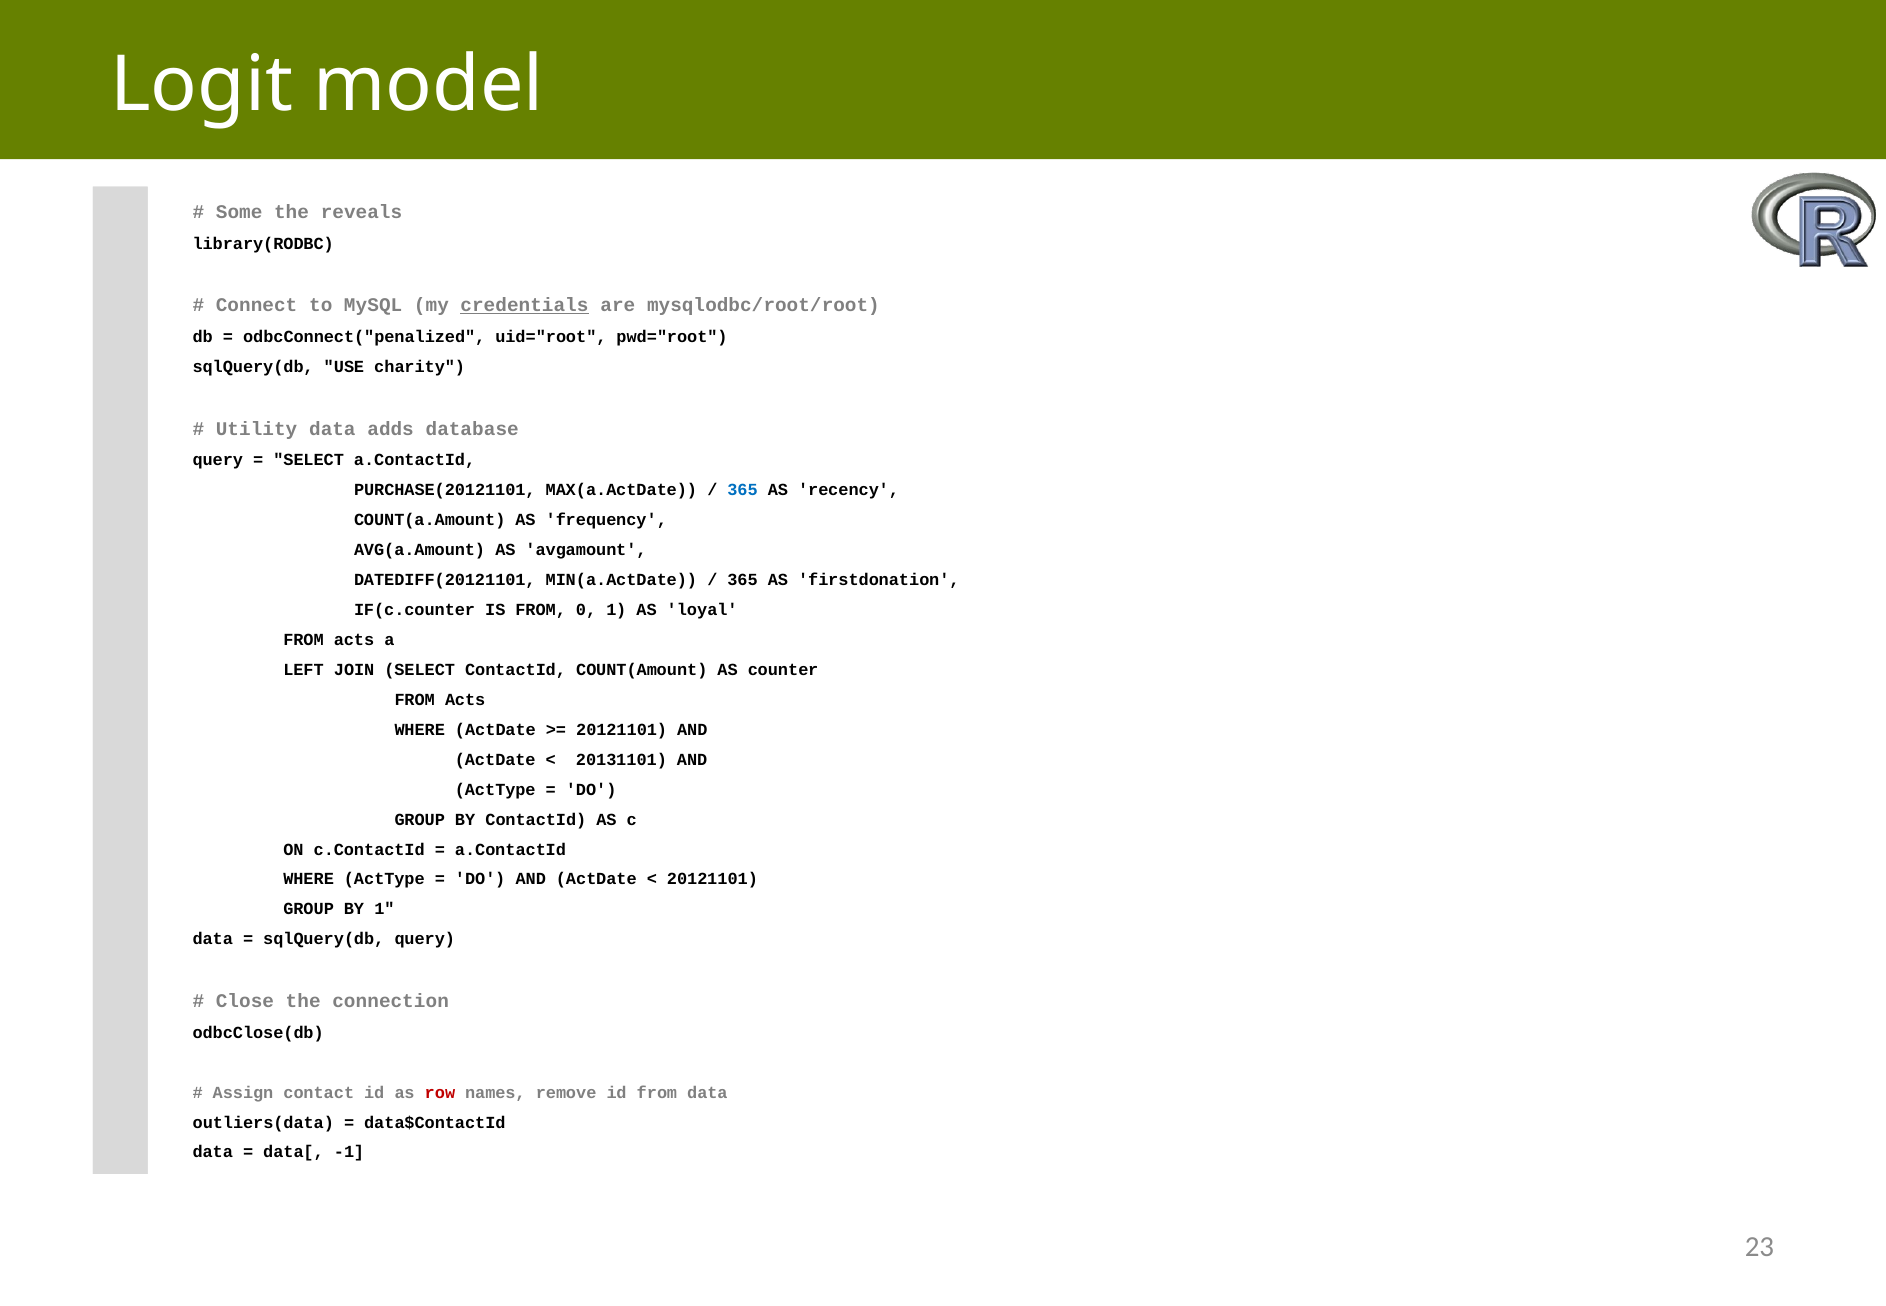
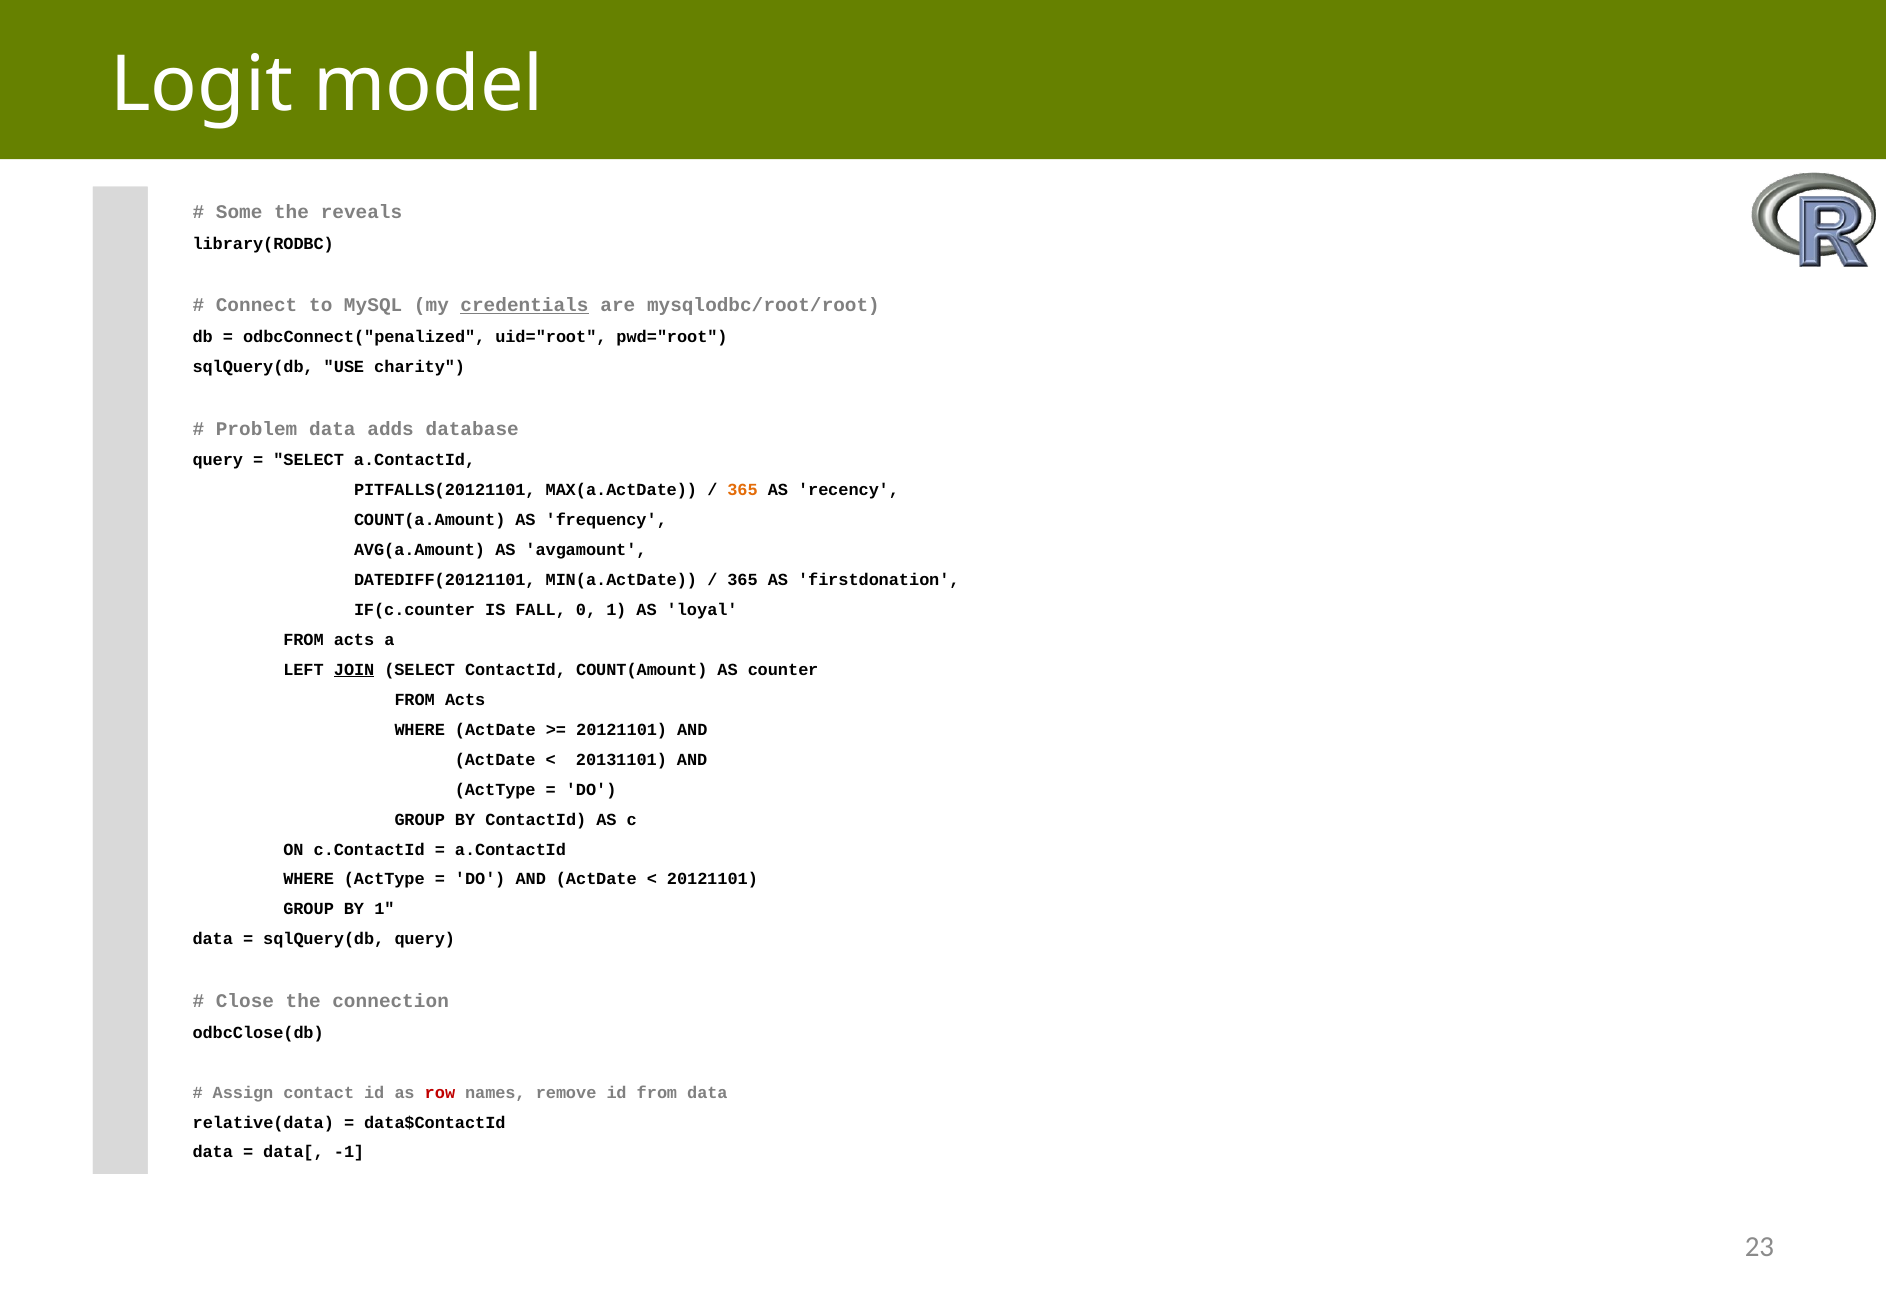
Utility: Utility -> Problem (257, 429)
PURCHASE(20121101: PURCHASE(20121101 -> PITFALLS(20121101 (445, 490)
365 colour: blue -> orange (743, 490)
IS FROM: FROM -> FALL (541, 610)
JOIN underline: none -> present (354, 670)
outliers(data: outliers(data -> relative(data (263, 1122)
